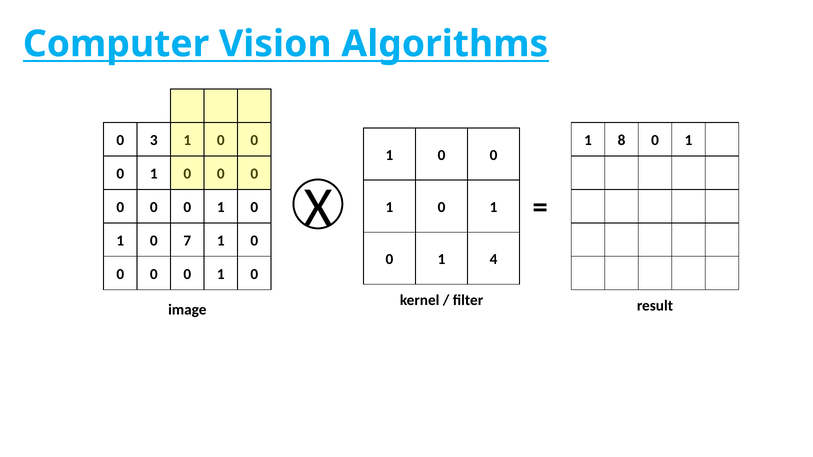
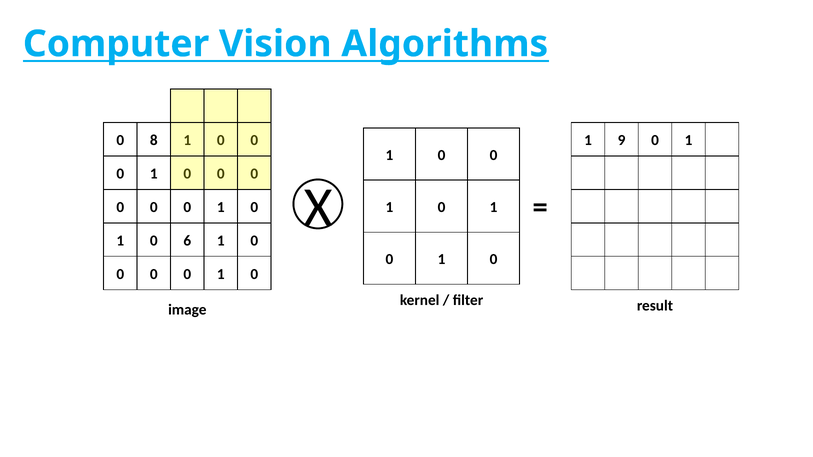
3: 3 -> 8 (154, 140)
8: 8 -> 9 (621, 140)
7: 7 -> 6 (187, 241)
4: 4 -> 0 (494, 259)
